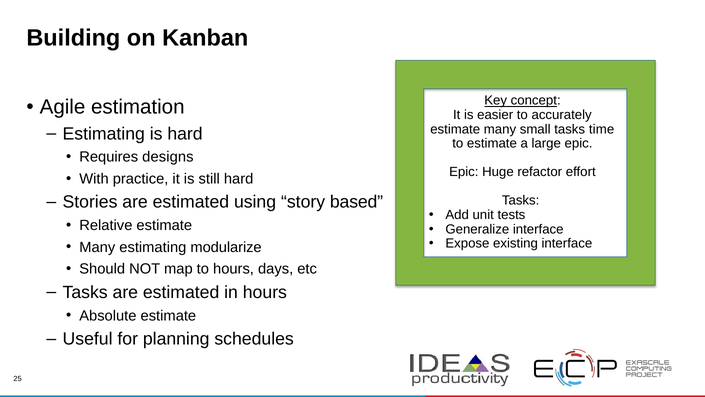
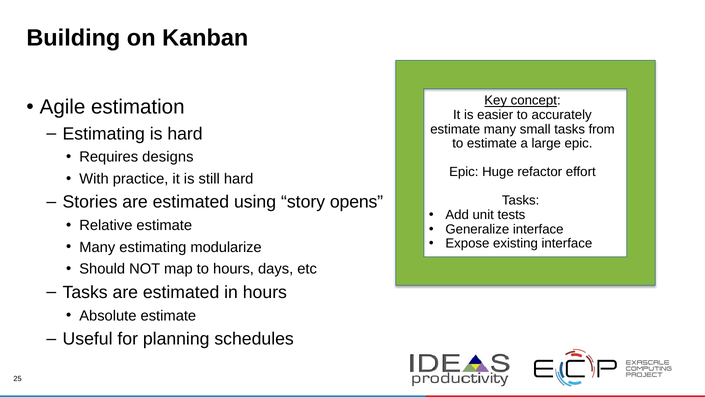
time: time -> from (602, 129)
based: based -> opens (357, 202)
